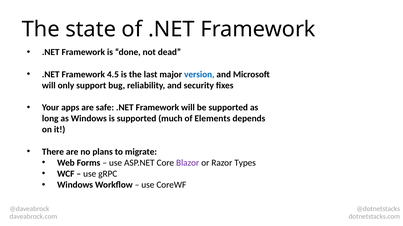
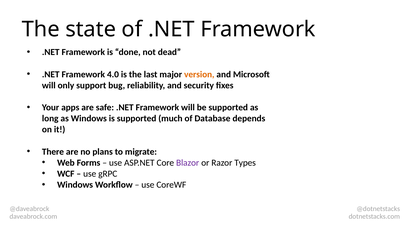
4.5: 4.5 -> 4.0 (113, 75)
version colour: blue -> orange (199, 75)
Elements: Elements -> Database (212, 119)
